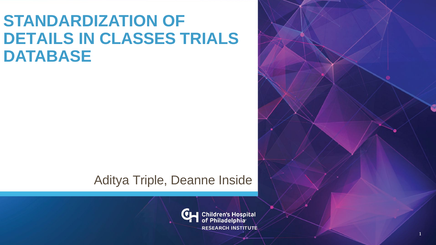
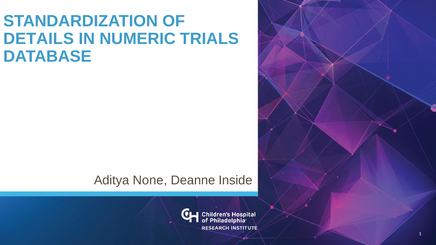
CLASSES: CLASSES -> NUMERIC (138, 39)
Triple: Triple -> None (150, 180)
